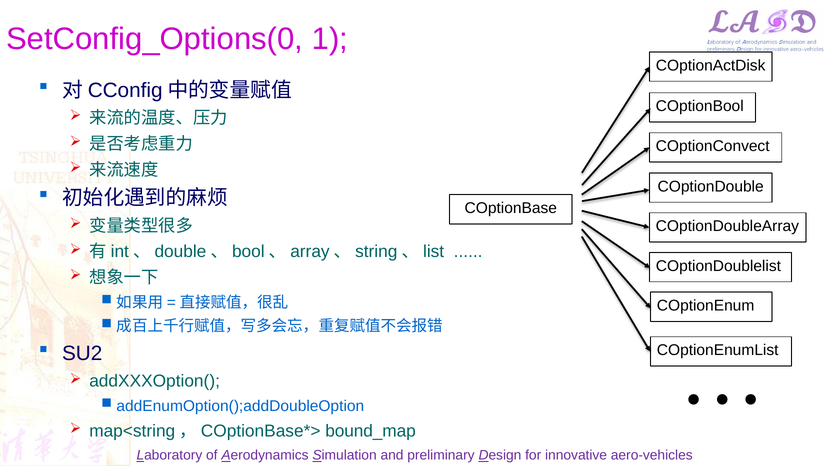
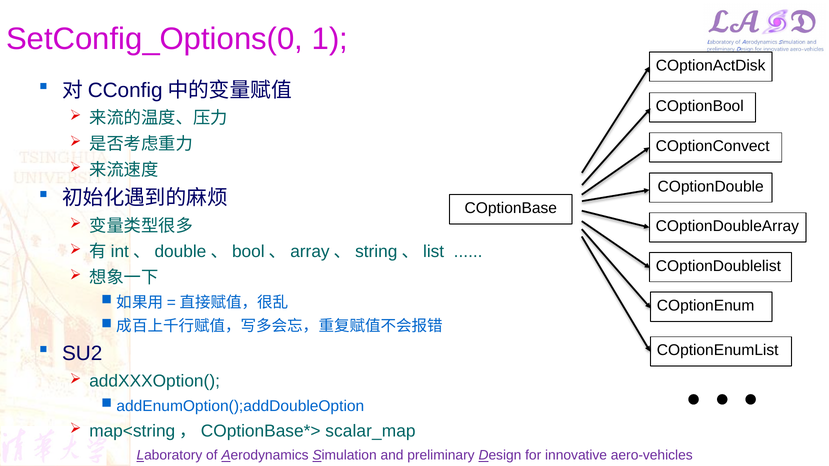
bound_map: bound_map -> scalar_map (370, 431)
